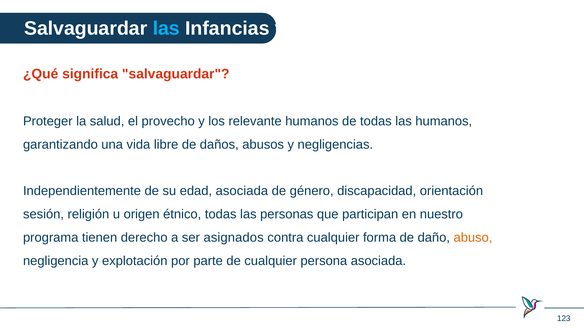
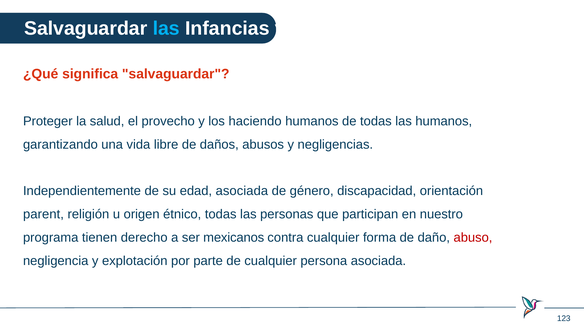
relevante: relevante -> haciendo (255, 121)
sesión: sesión -> parent (43, 215)
asignados: asignados -> mexicanos (234, 238)
abuso colour: orange -> red (473, 238)
